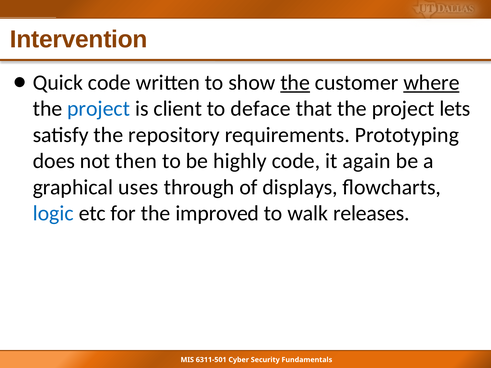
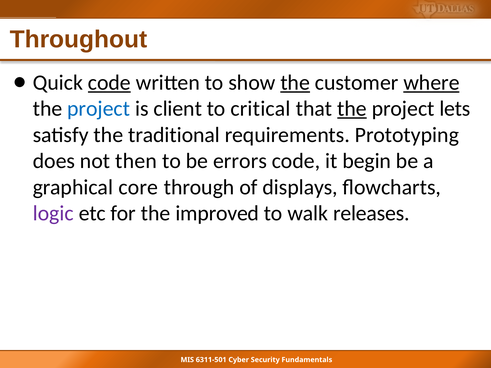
Intervention: Intervention -> Throughout (79, 39)
code underline: none -> present (109, 83)
deface: deface -> critical (261, 109)
the underline: none -> present (352, 109)
repository: repository -> traditional (174, 135)
highly: highly -> errors (240, 161)
again: again -> begin (367, 161)
uses: uses -> core (138, 187)
logic colour: blue -> purple (53, 214)
